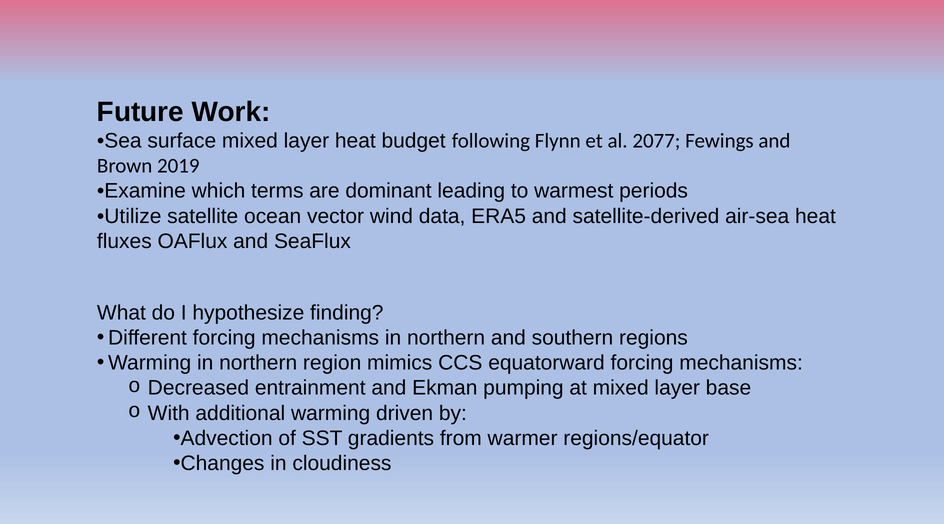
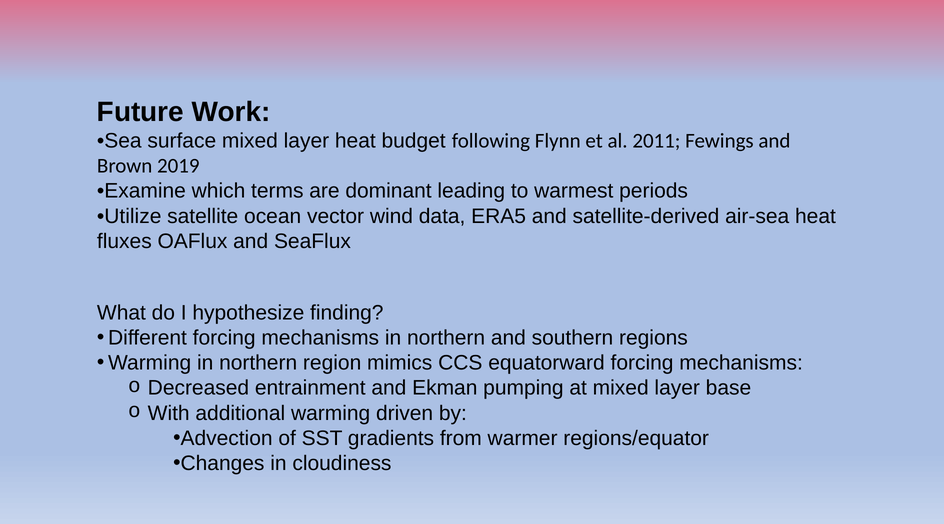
2077: 2077 -> 2011 (656, 141)
